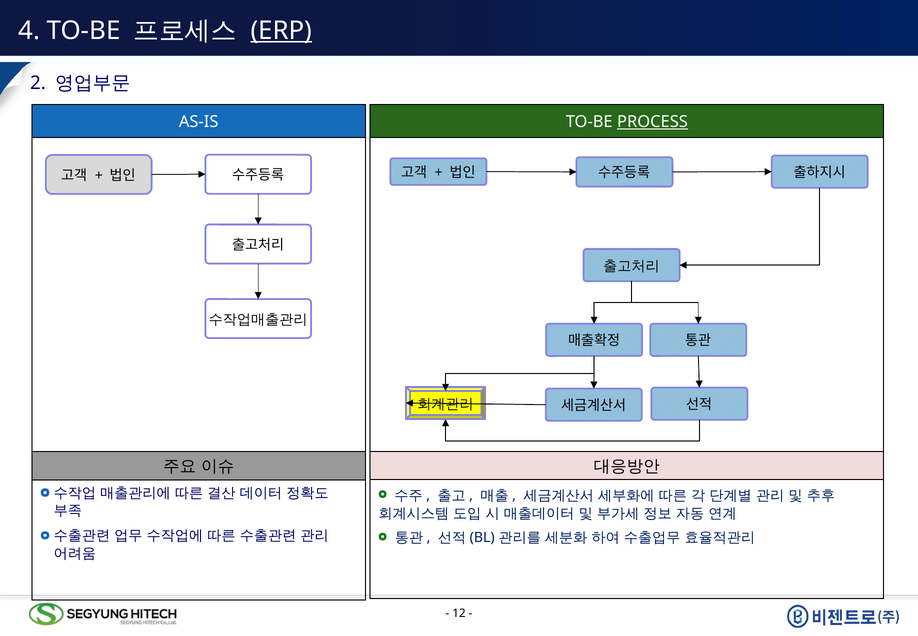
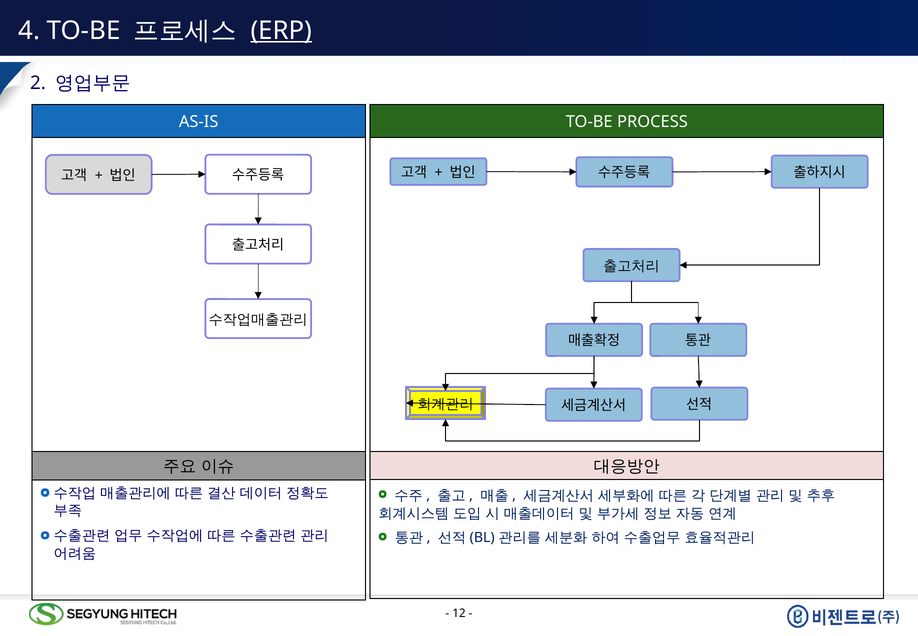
PROCESS underline: present -> none (652, 122)
